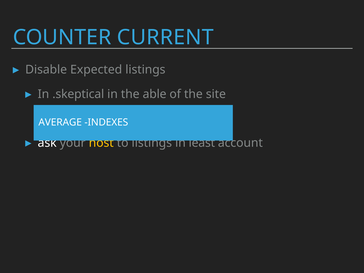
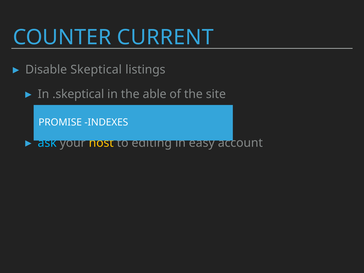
Expected: Expected -> Skeptical (96, 70)
AVERAGE: AVERAGE -> PROMISE (60, 122)
ask colour: white -> light blue (47, 143)
to listings: listings -> editing (152, 143)
least: least -> easy (202, 143)
